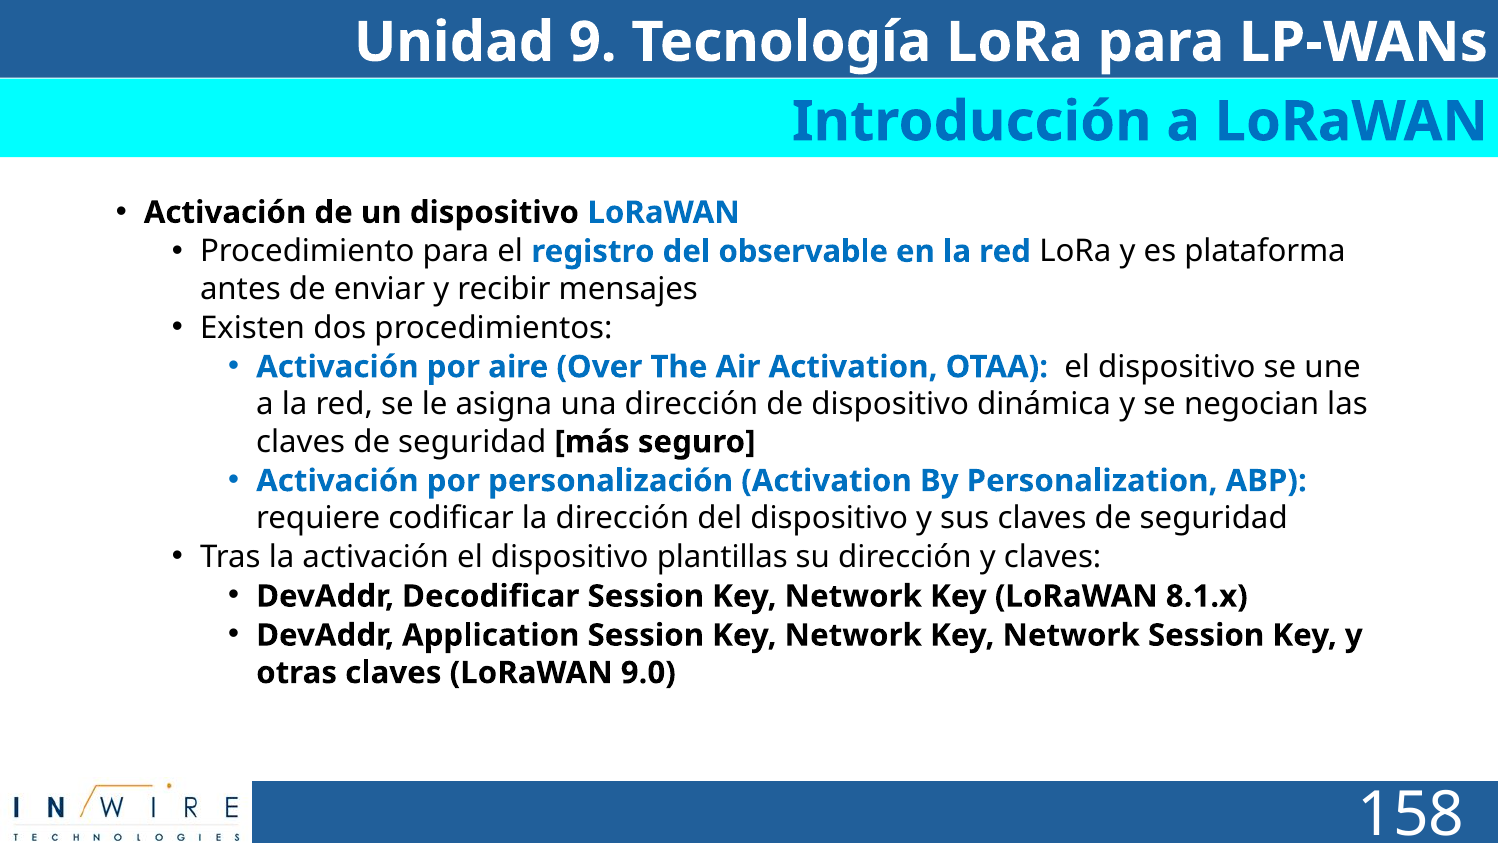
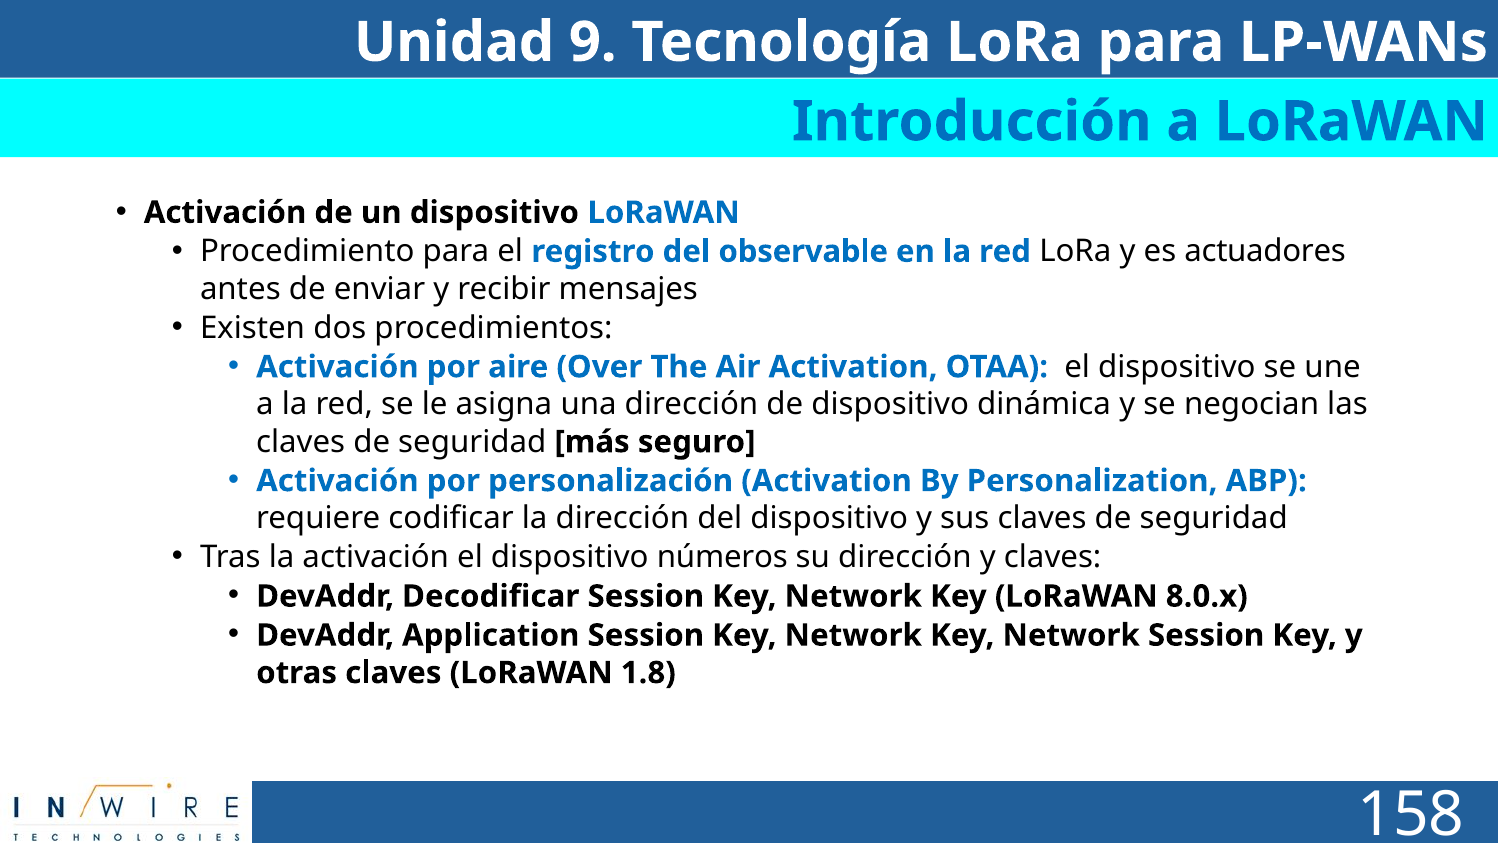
plataforma: plataforma -> actuadores (1265, 251)
plantillas: plantillas -> números (722, 557)
8.1.x: 8.1.x -> 8.0.x (1207, 596)
9.0: 9.0 -> 1.8 (648, 673)
